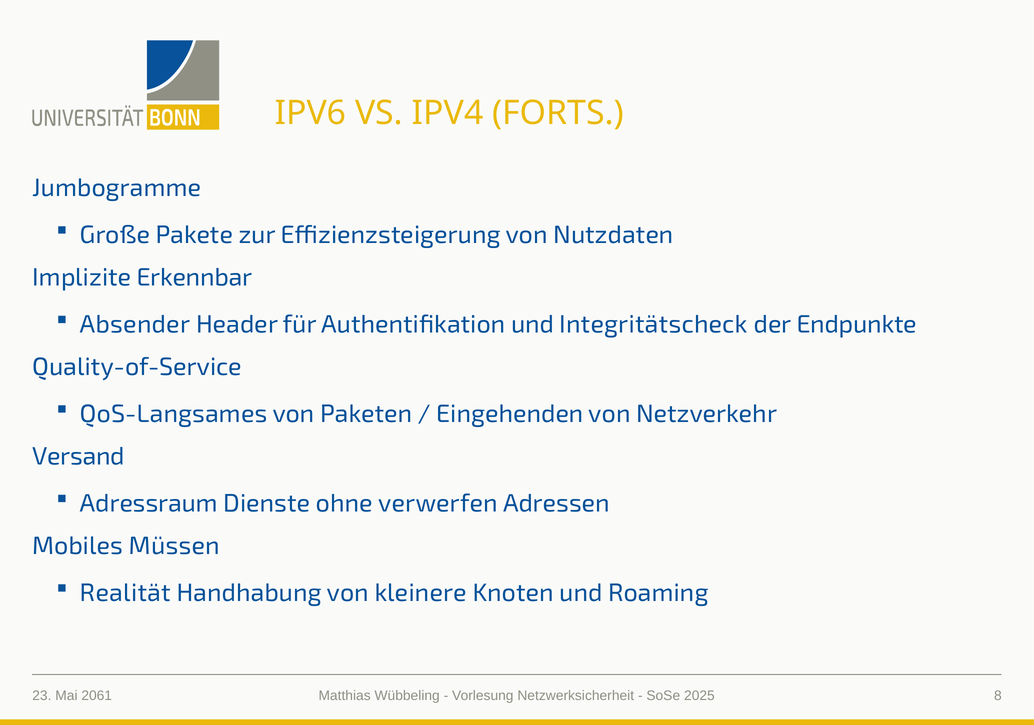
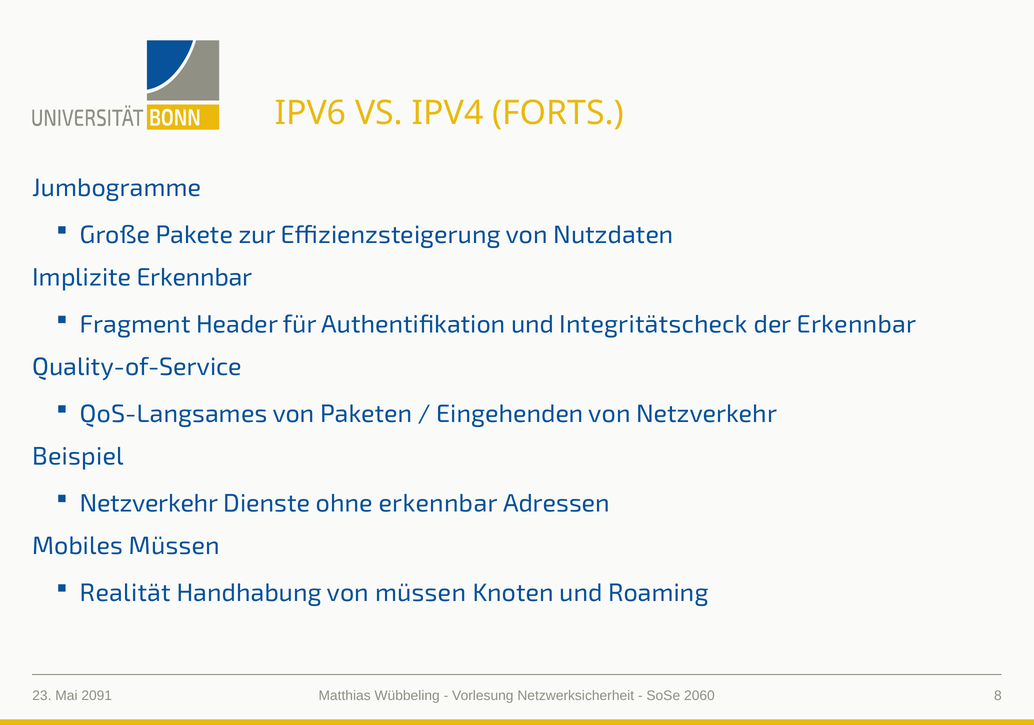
Absender: Absender -> Fragment (135, 324)
der Endpunkte: Endpunkte -> Erkennbar (857, 324)
Versand: Versand -> Beispiel (78, 457)
Adressraum: Adressraum -> Netzverkehr (149, 504)
ohne verwerfen: verwerfen -> erkennbar (438, 504)
von kleinere: kleinere -> müssen (421, 593)
2061: 2061 -> 2091 (97, 696)
2025: 2025 -> 2060 (699, 696)
